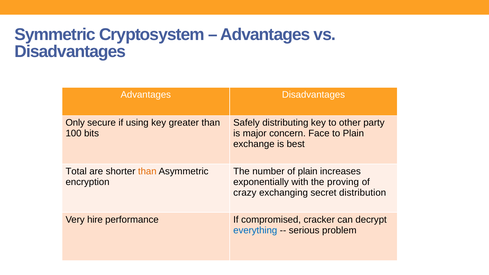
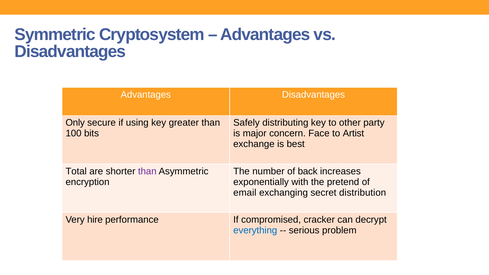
to Plain: Plain -> Artist (353, 134)
than colour: orange -> purple (147, 171)
of plain: plain -> back (308, 171)
proving: proving -> pretend (343, 182)
crazy: crazy -> email (245, 193)
